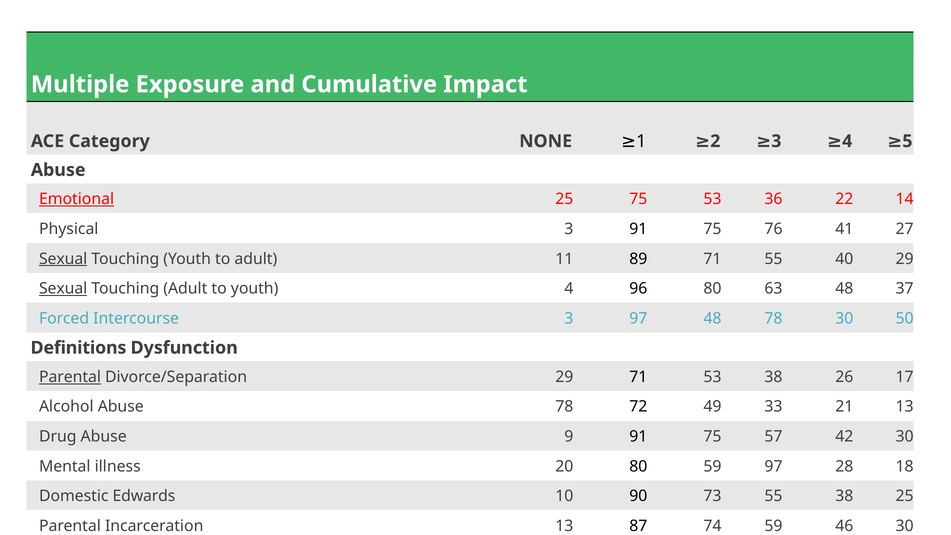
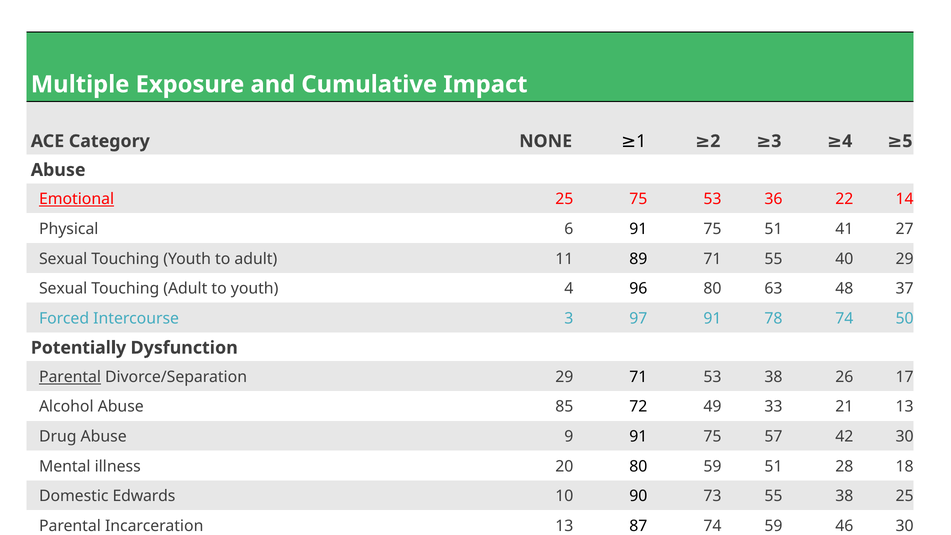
Physical 3: 3 -> 6 (569, 229)
75 76: 76 -> 51 (774, 229)
Sexual underline: present -> none (63, 259)
Sexual underline: present -> none (63, 289)
97 48: 48 -> 91 (712, 318)
78 30: 30 -> 74 (844, 318)
Definitions: Definitions -> Potentially (78, 348)
Abuse 78: 78 -> 85 (564, 407)
59 97: 97 -> 51 (774, 466)
